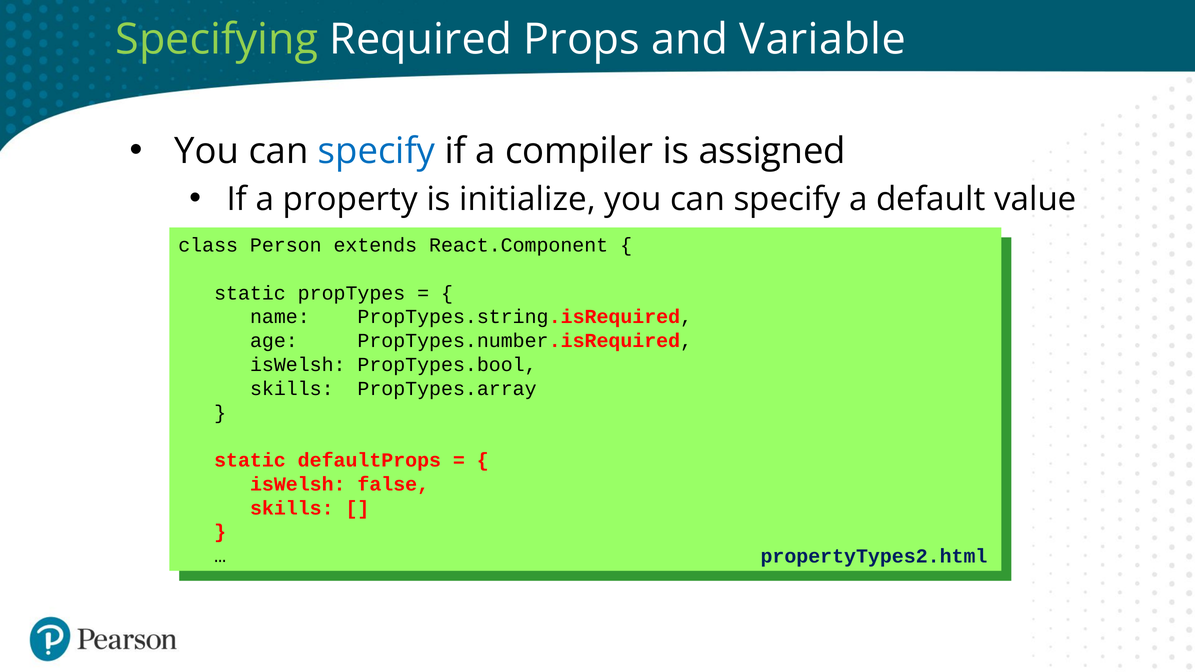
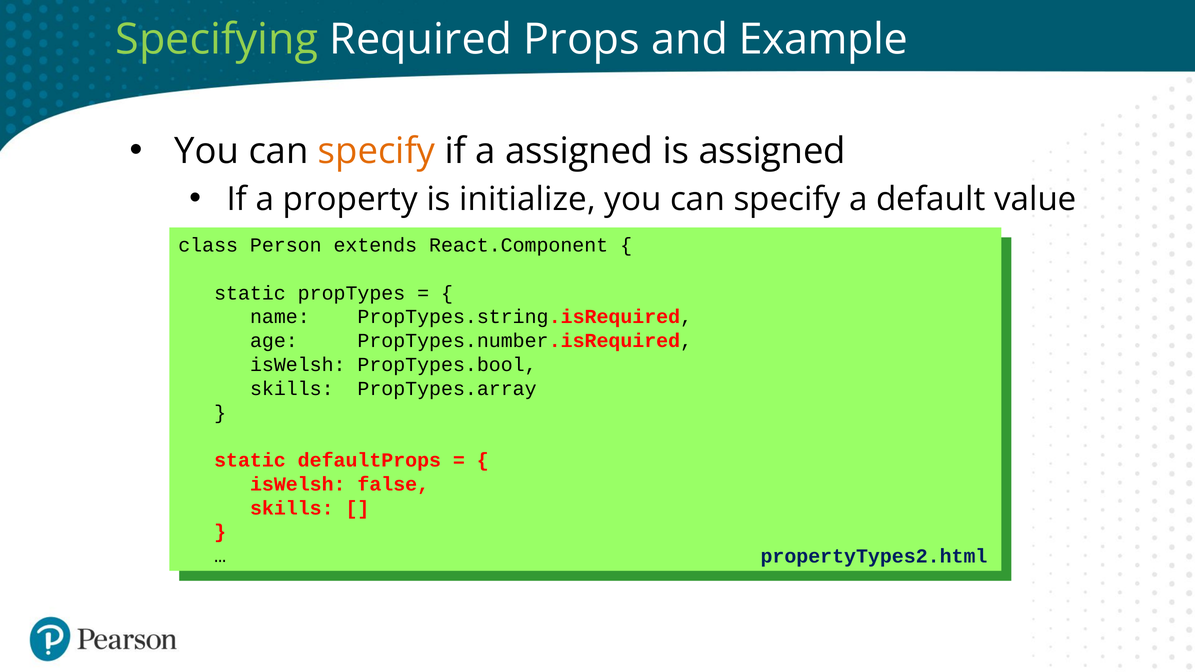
Variable: Variable -> Example (823, 40)
specify colour: blue -> orange (377, 151)
a compiler: compiler -> assigned (579, 151)
